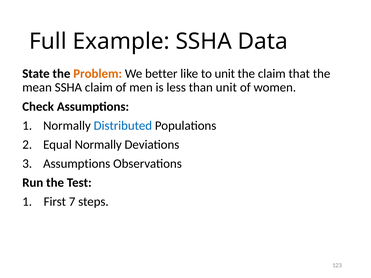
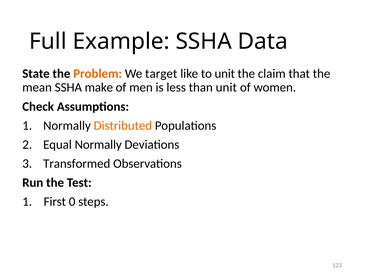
better: better -> target (161, 74)
SSHA claim: claim -> make (99, 88)
Distributed colour: blue -> orange (123, 126)
Assumptions: Assumptions -> Transformed (77, 164)
7: 7 -> 0 (72, 202)
